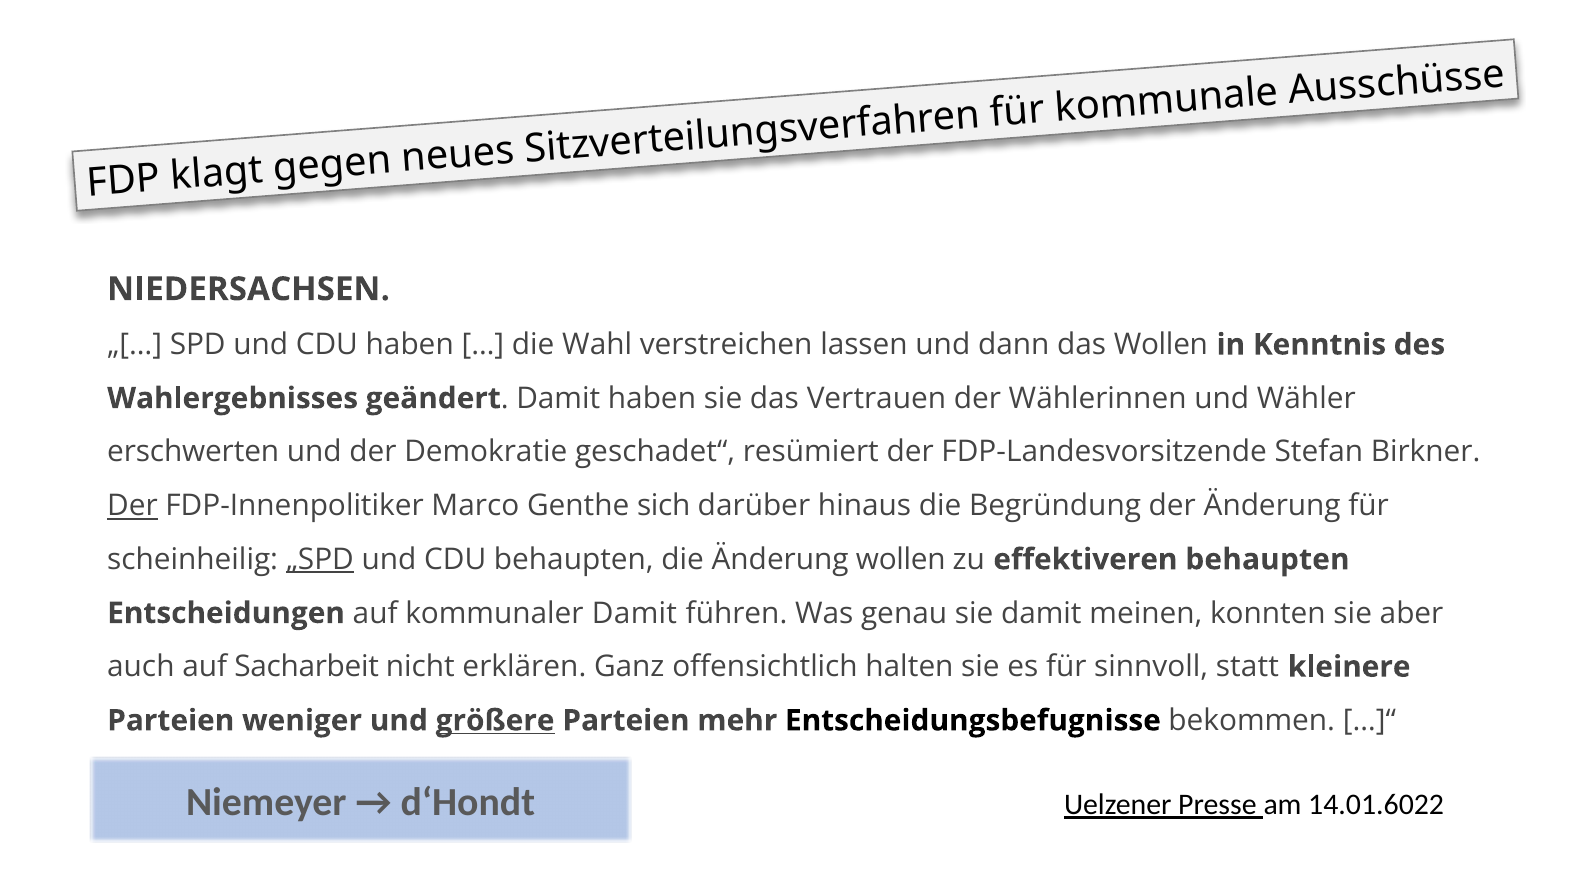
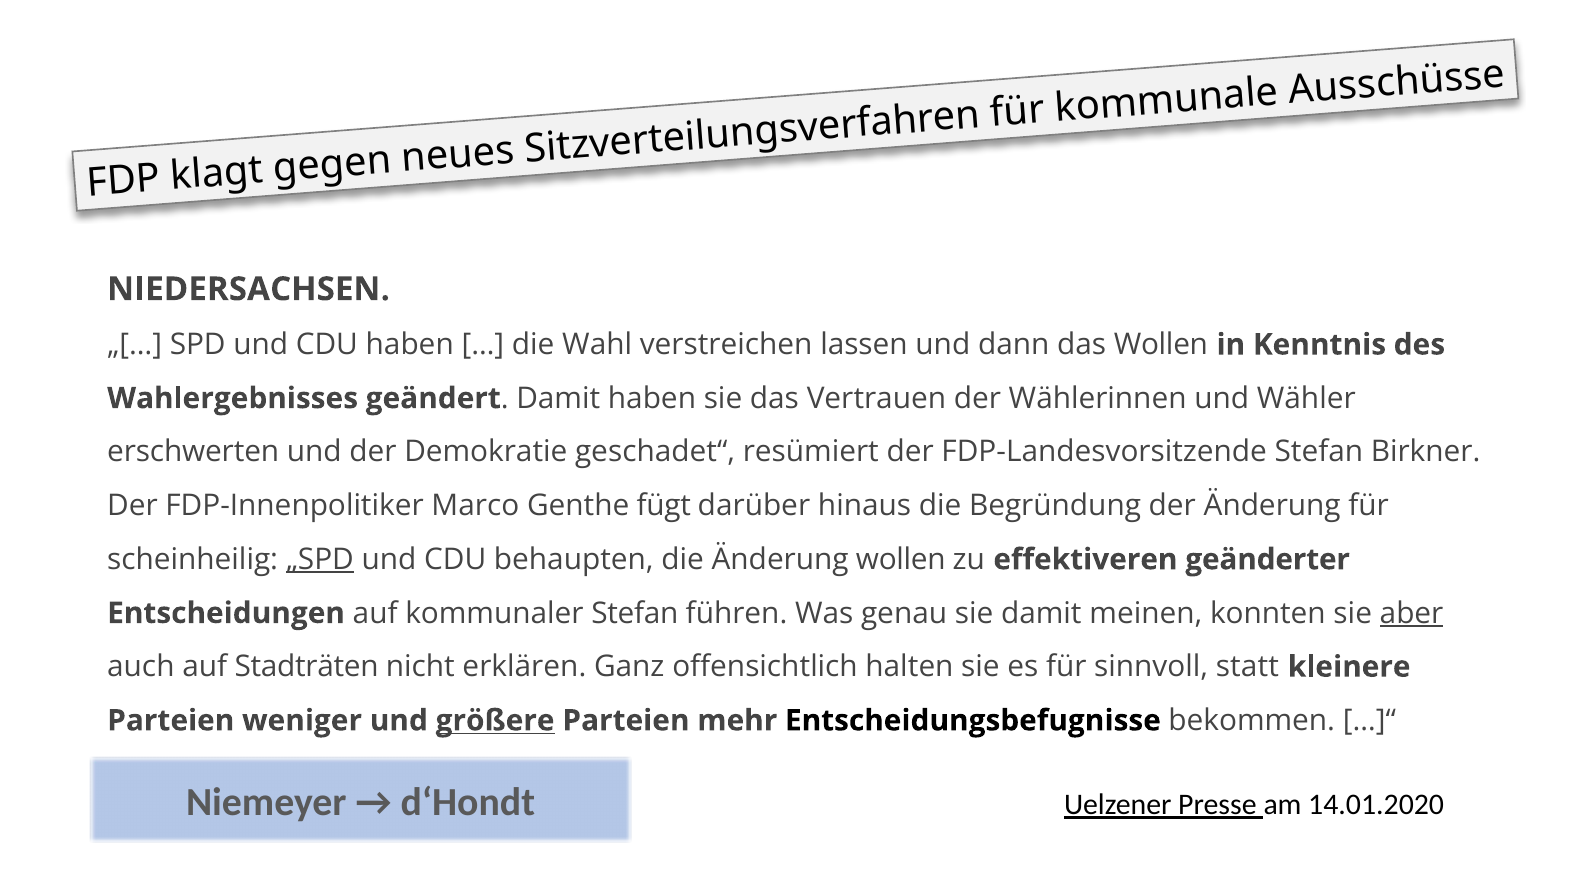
Der underline: present -> none (132, 506)
sich: sich -> fügt (664, 506)
effektiveren behaupten: behaupten -> geänderter (1268, 559)
kommunaler Damit: Damit -> Stefan (635, 613)
aber underline: none -> present (1412, 613)
Sacharbeit: Sacharbeit -> Stadträten (307, 667)
14.01.6022: 14.01.6022 -> 14.01.2020 (1376, 805)
